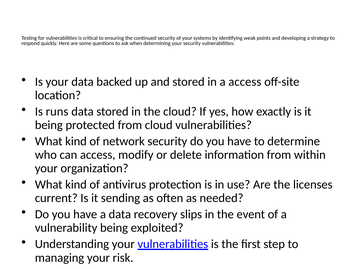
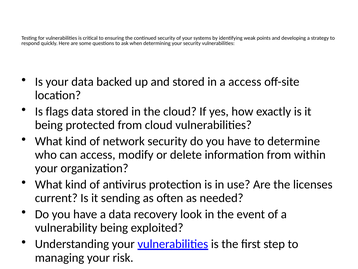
runs: runs -> flags (57, 111)
slips: slips -> look (191, 214)
